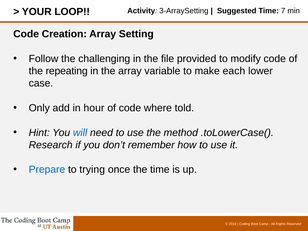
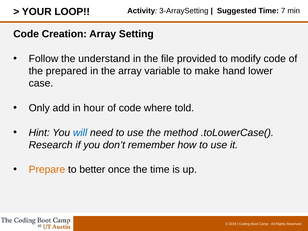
challenging: challenging -> understand (104, 59)
repeating: repeating -> prepared (67, 71)
each: each -> hand (234, 71)
Prepare colour: blue -> orange (47, 170)
trying: trying -> better (92, 170)
